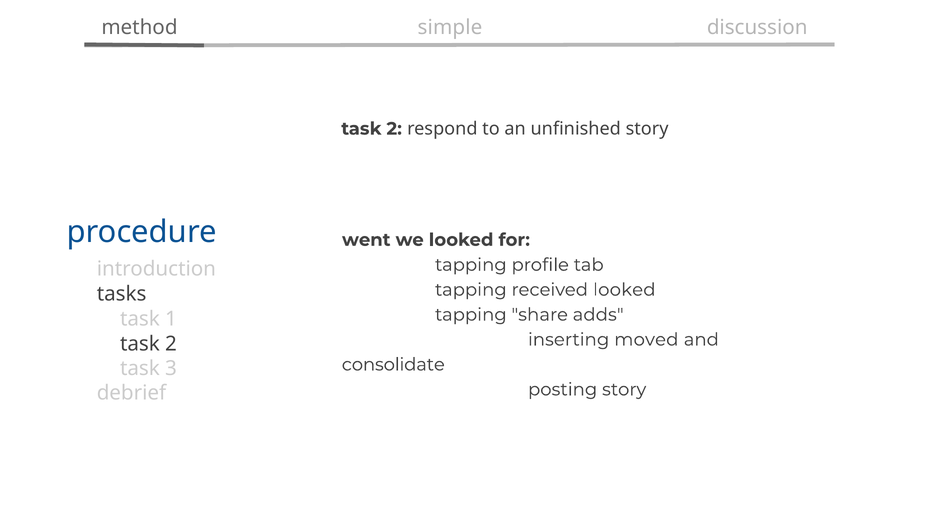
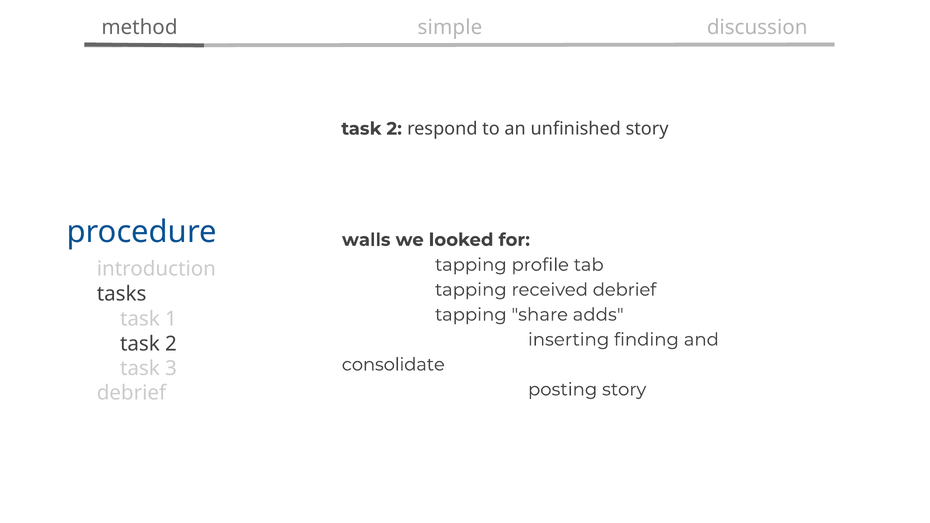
went: went -> walls (366, 240)
received looked: looked -> debrief (624, 290)
moved: moved -> finding (646, 340)
